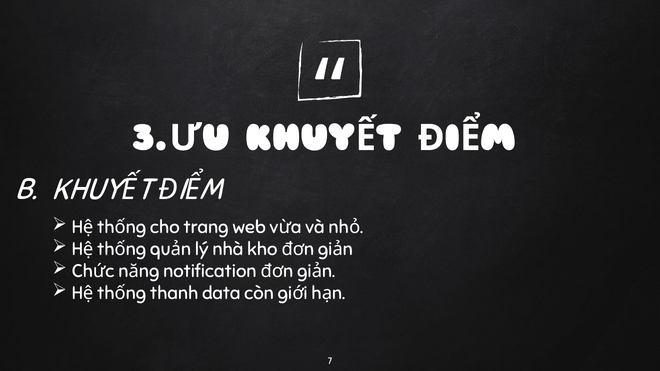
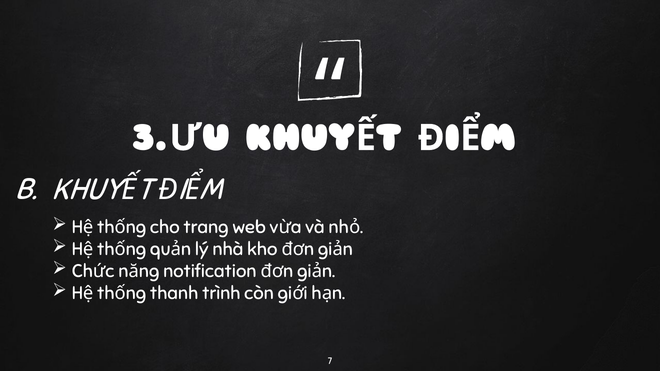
data: data -> trình (221, 293)
